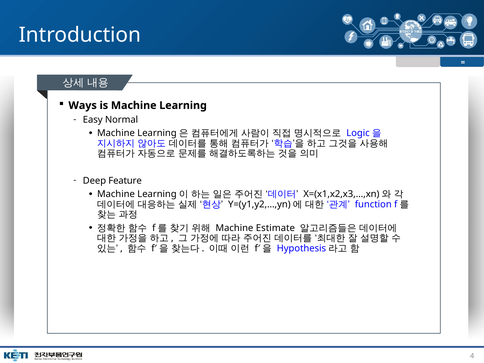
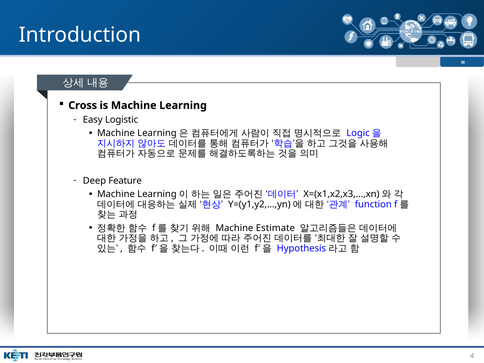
Ways: Ways -> Cross (83, 105)
Normal: Normal -> Logistic (122, 120)
